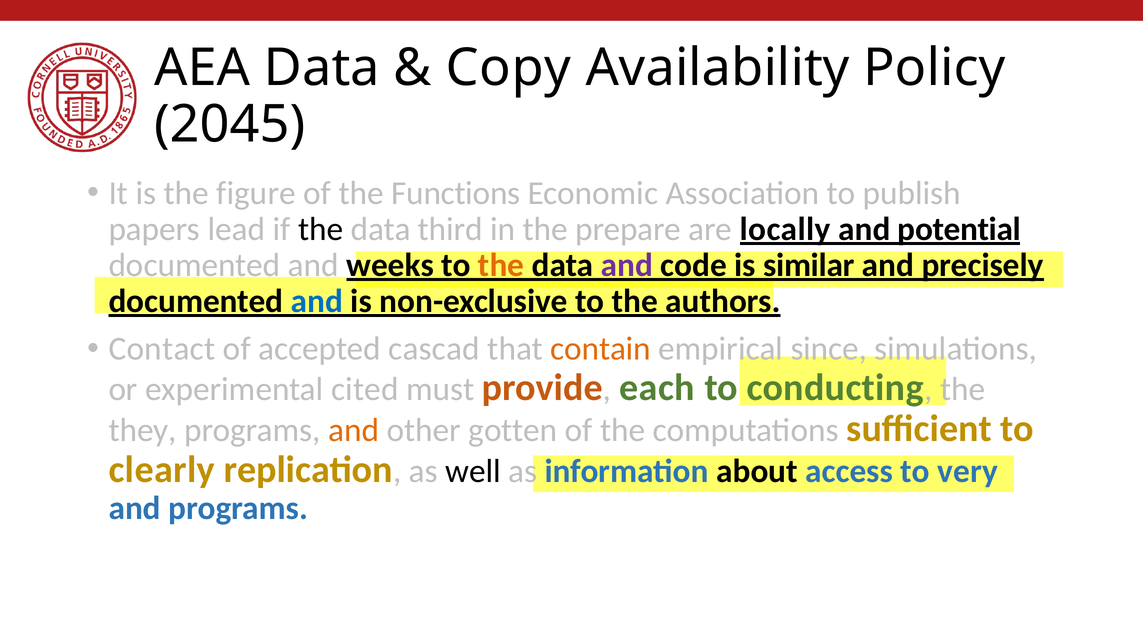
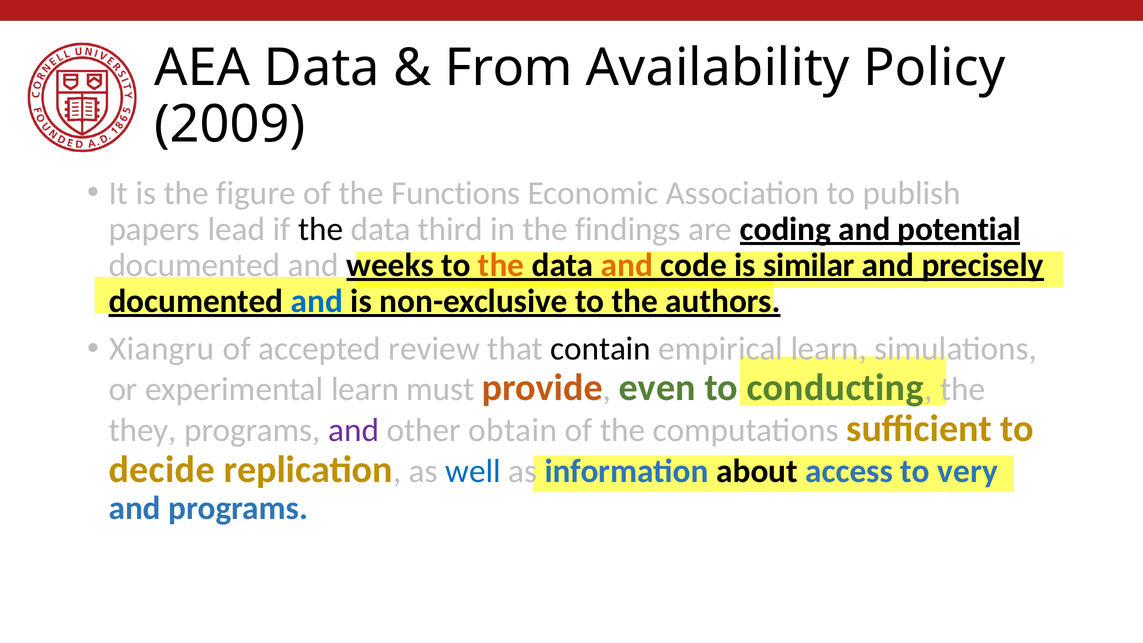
Copy: Copy -> From (509, 68)
2045: 2045 -> 2009 (230, 124)
prepare: prepare -> findings (628, 229)
locally: locally -> coding (785, 229)
and colour: purple -> orange (627, 265)
Contact: Contact -> Xiangru (162, 349)
cascad: cascad -> review (434, 349)
contain colour: orange -> black (601, 349)
empirical since: since -> learn (829, 349)
experimental cited: cited -> learn (365, 389)
each: each -> even (657, 387)
and colour: orange -> purple (354, 430)
gotten: gotten -> obtain (513, 430)
clearly: clearly -> decide (162, 470)
well colour: black -> blue (473, 471)
